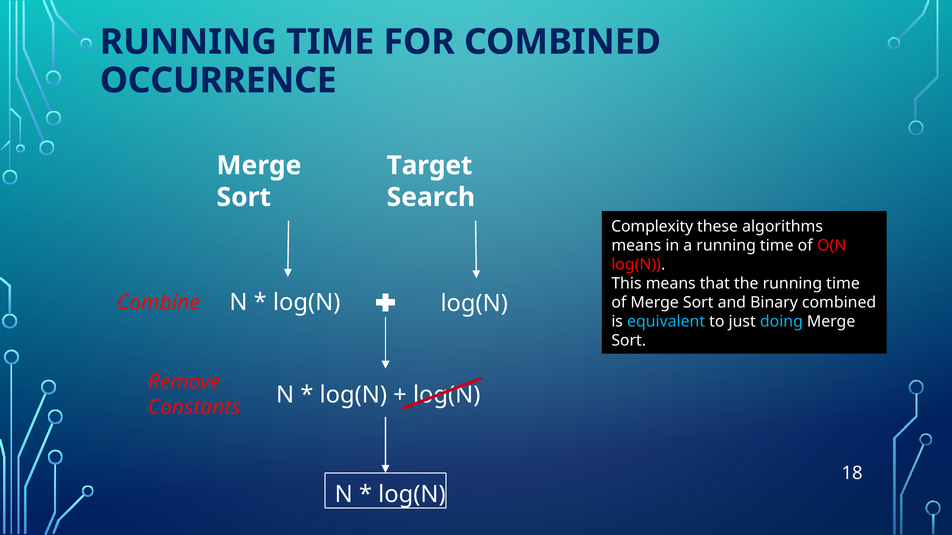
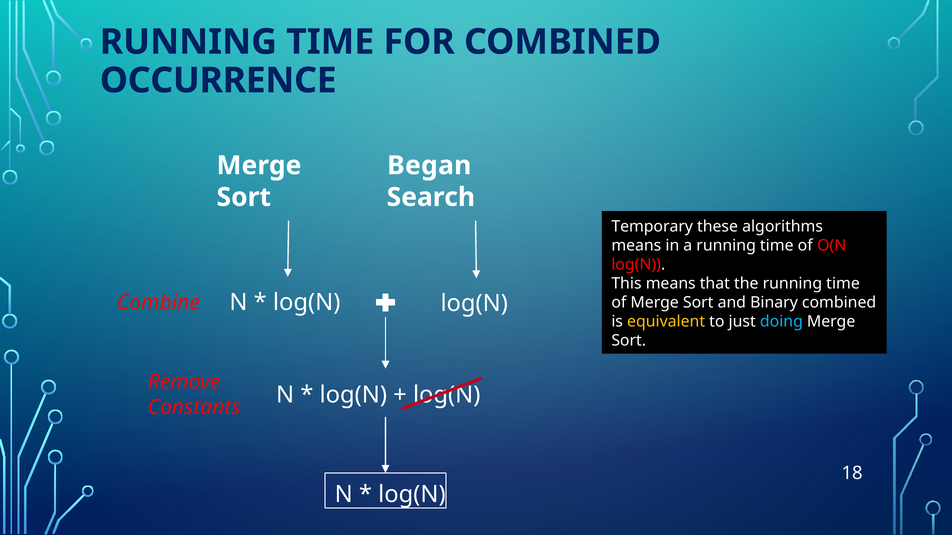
Target: Target -> Began (429, 166)
Complexity: Complexity -> Temporary (652, 227)
equivalent colour: light blue -> yellow (666, 322)
